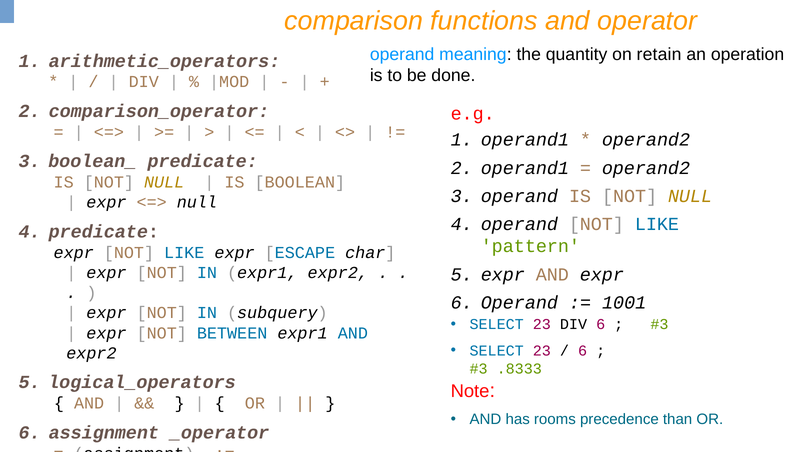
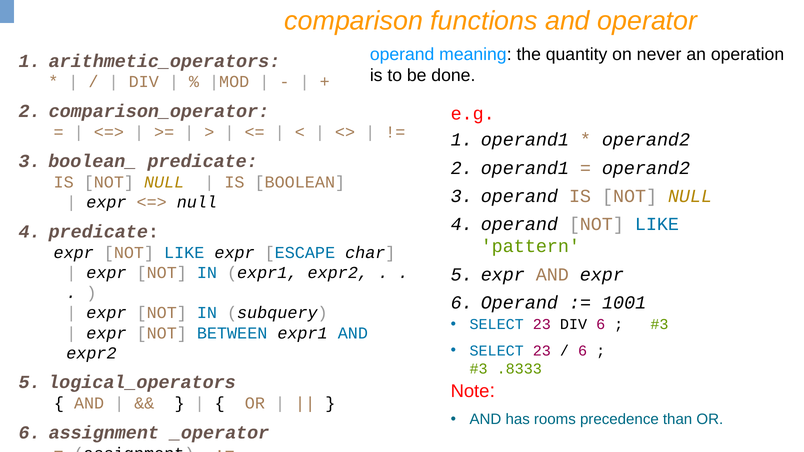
retain: retain -> never (659, 54)
